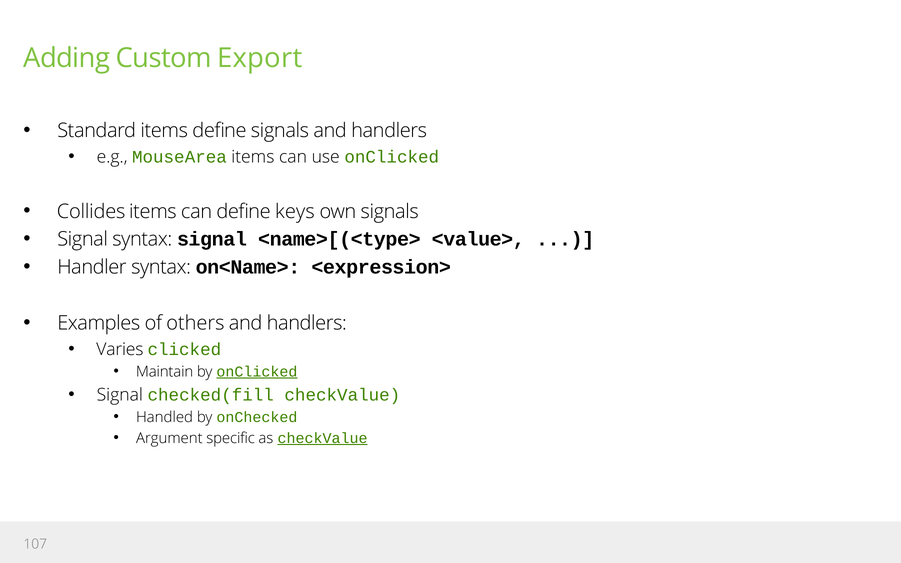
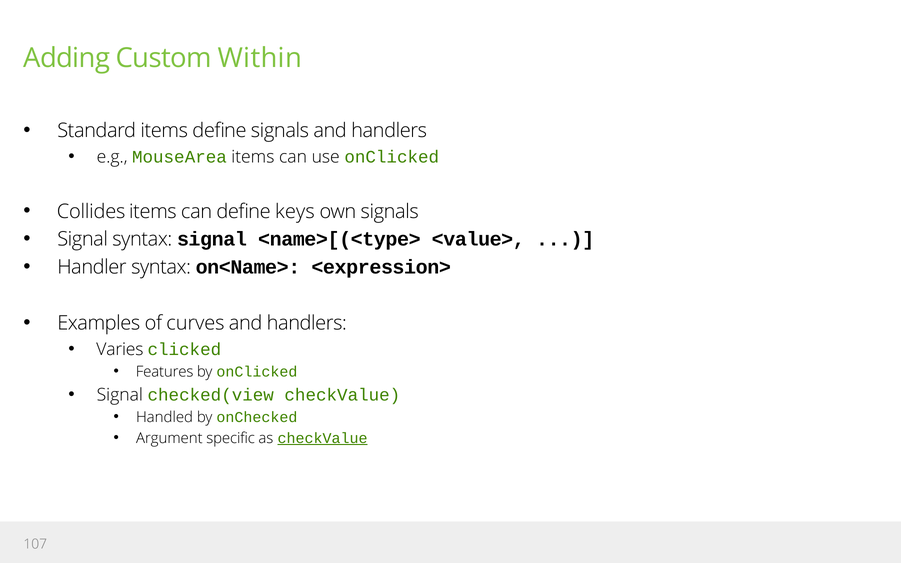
Export: Export -> Within (260, 58)
others: others -> curves (195, 323)
Maintain: Maintain -> Features (165, 372)
onClicked underline: present -> none (257, 372)
checked(fill: checked(fill -> checked(view (211, 395)
